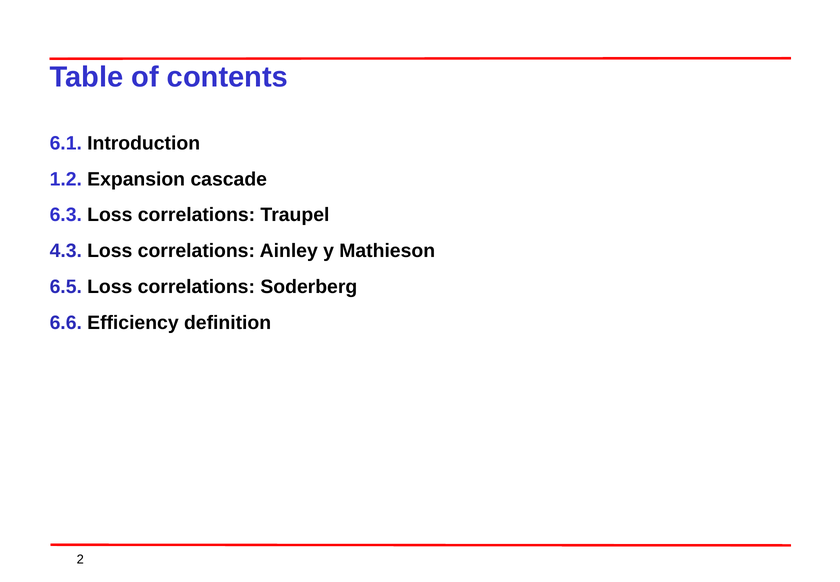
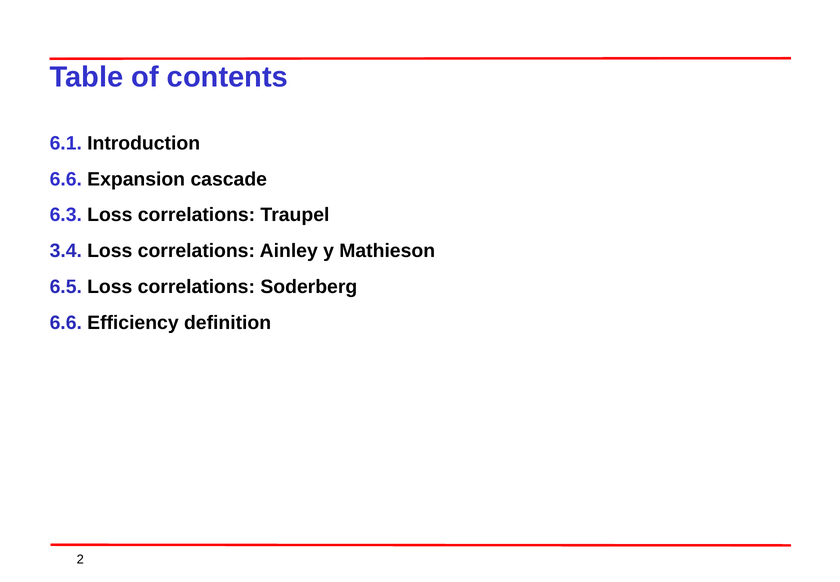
1.2: 1.2 -> 6.6 (66, 179)
4.3: 4.3 -> 3.4 (66, 251)
